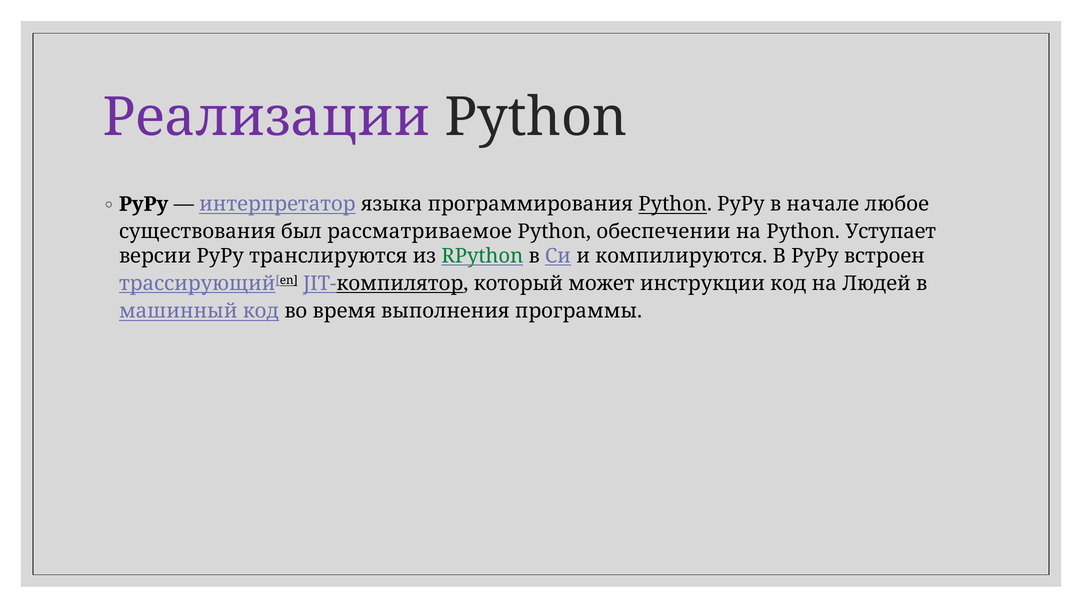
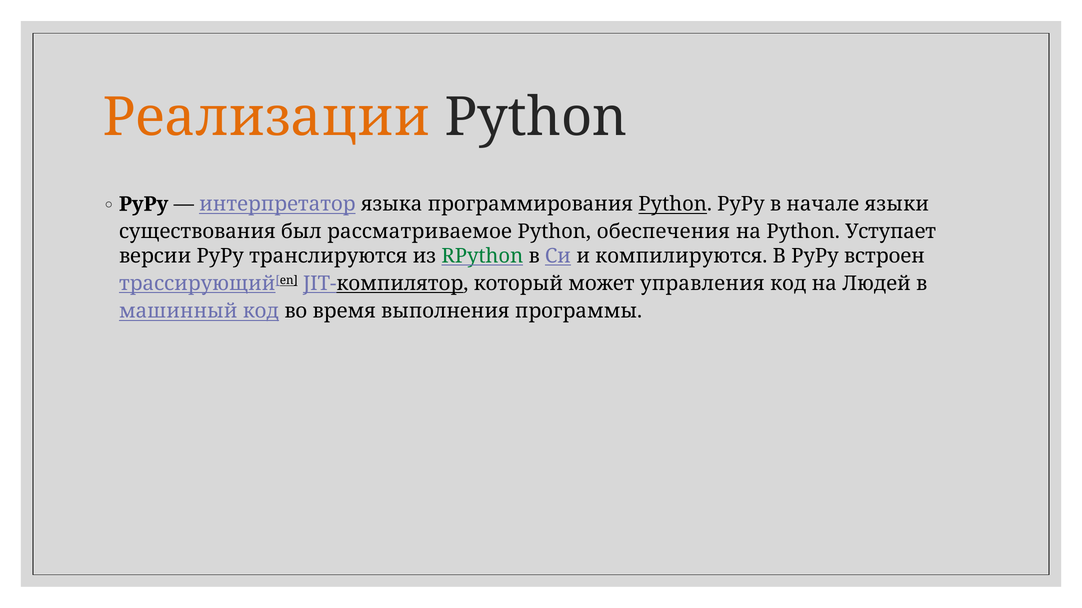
Реализации colour: purple -> orange (267, 118)
любое: любое -> языки (897, 204)
обеспечении: обеспечении -> обеспечения (663, 232)
инструкции: инструкции -> управления (702, 284)
